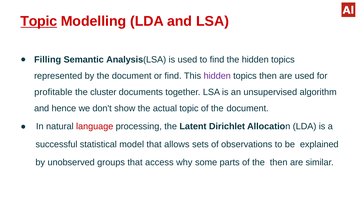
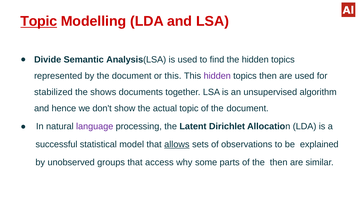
Filling: Filling -> Divide (48, 60)
or find: find -> this (173, 76)
profitable: profitable -> stabilized (53, 92)
cluster: cluster -> shows (103, 92)
language colour: red -> purple (95, 127)
allows underline: none -> present (177, 145)
